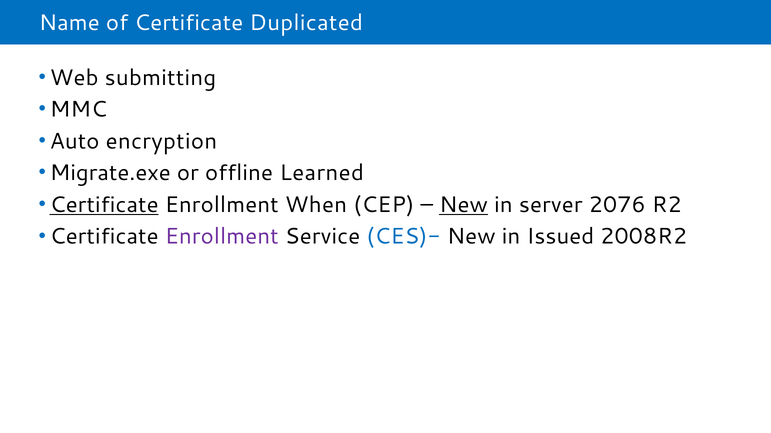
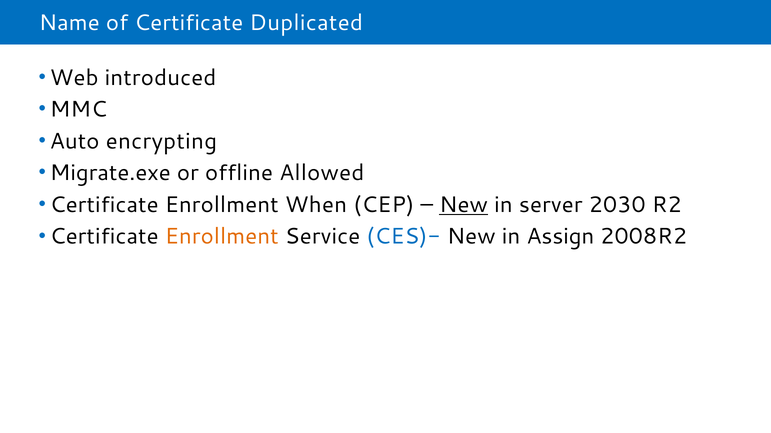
submitting: submitting -> introduced (160, 78)
encryption: encryption -> encrypting (161, 141)
Learned: Learned -> Allowed (322, 173)
Certificate underline: present -> none (104, 205)
2076: 2076 -> 2030 (617, 205)
Enrollment colour: purple -> orange (222, 237)
Issued: Issued -> Assign (560, 237)
